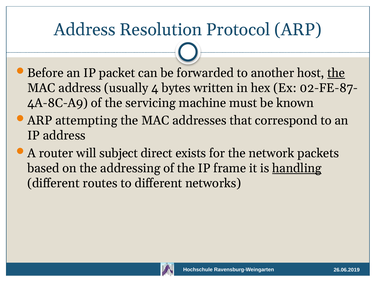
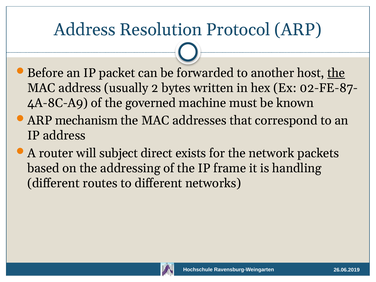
4: 4 -> 2 (155, 88)
servicing: servicing -> governed (151, 103)
attempting: attempting -> mechanism (86, 121)
handling underline: present -> none (297, 168)
